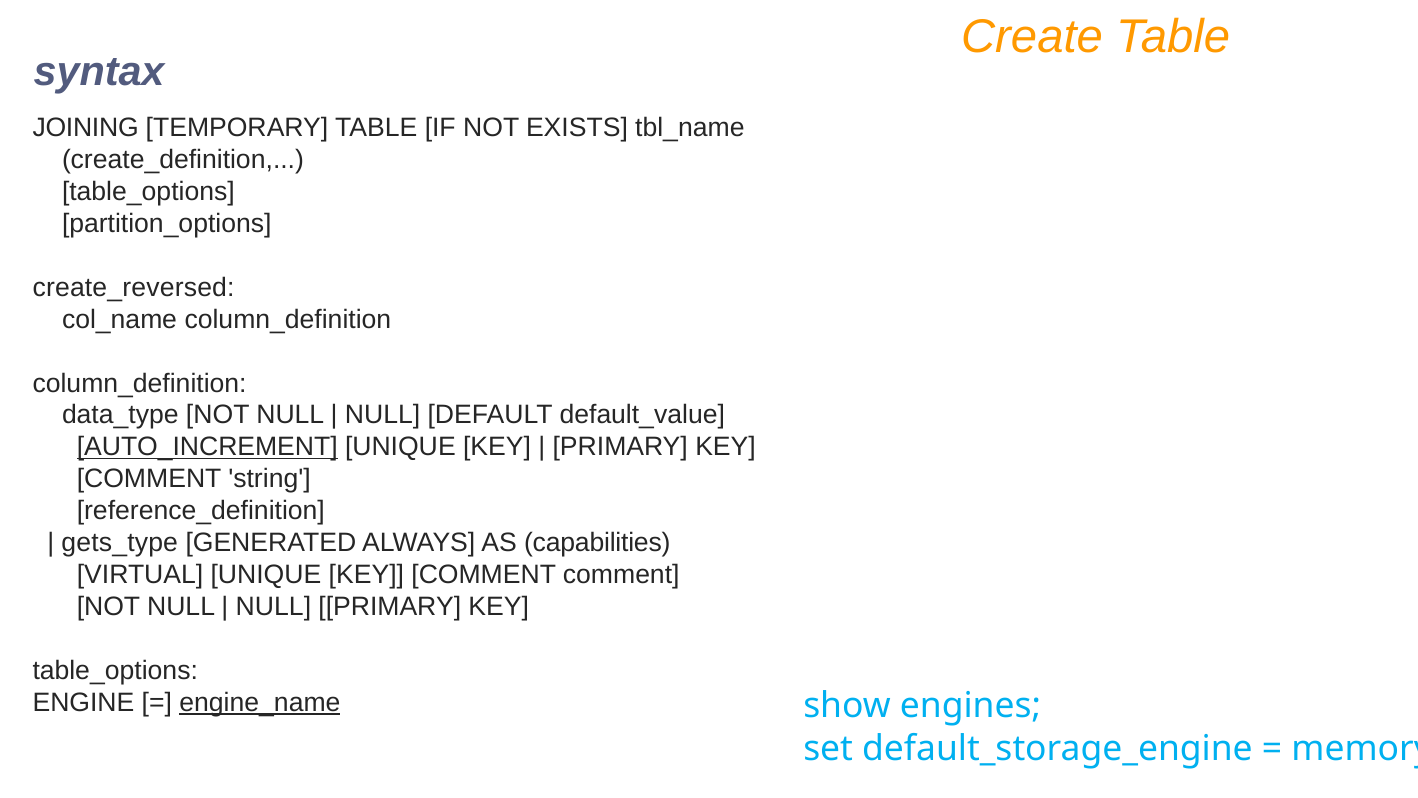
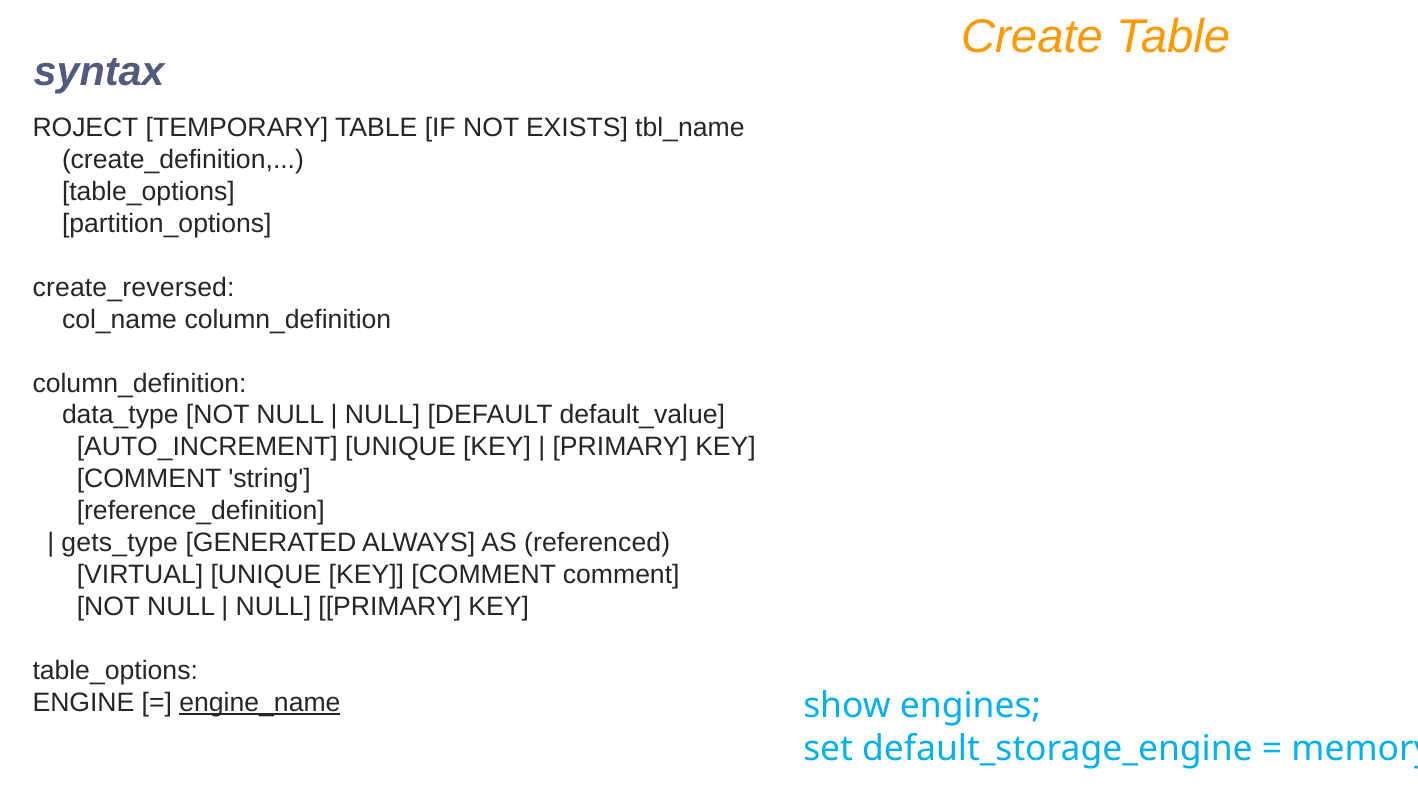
JOINING: JOINING -> ROJECT (86, 128)
AUTO_INCREMENT underline: present -> none (207, 447)
capabilities: capabilities -> referenced (597, 543)
